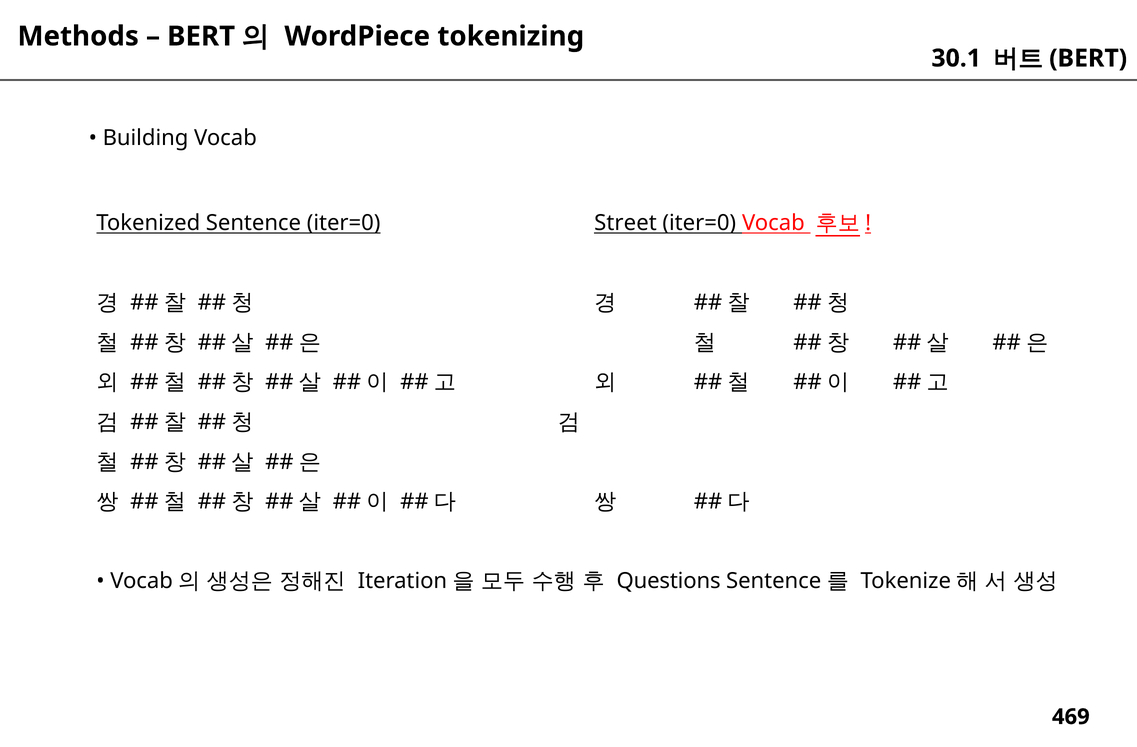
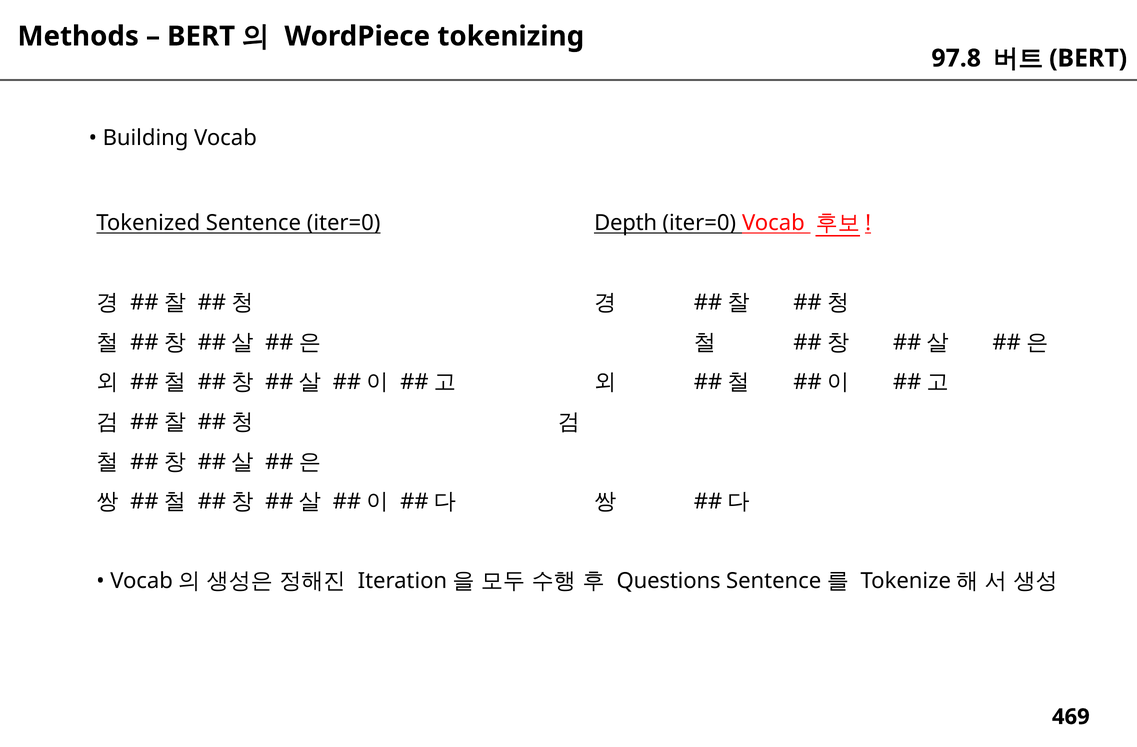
30.1: 30.1 -> 97.8 (956, 58)
Street: Street -> Depth (626, 223)
